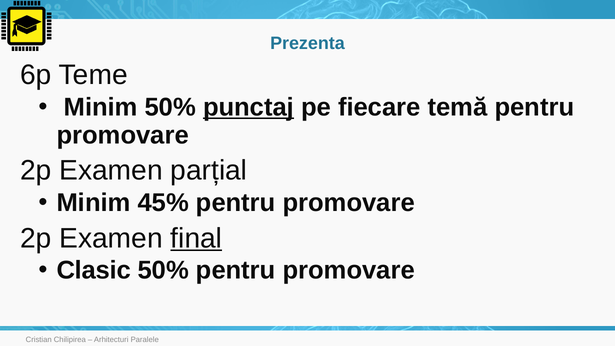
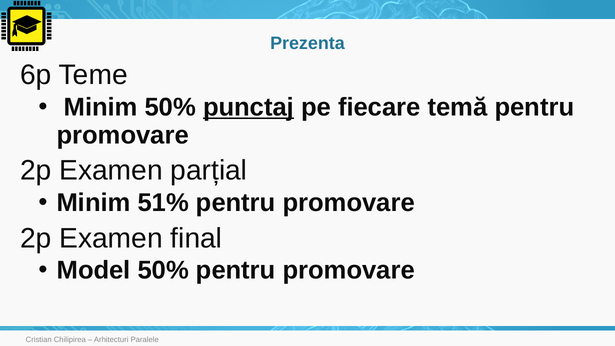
45%: 45% -> 51% (163, 203)
final underline: present -> none (196, 238)
Clasic: Clasic -> Model (94, 270)
